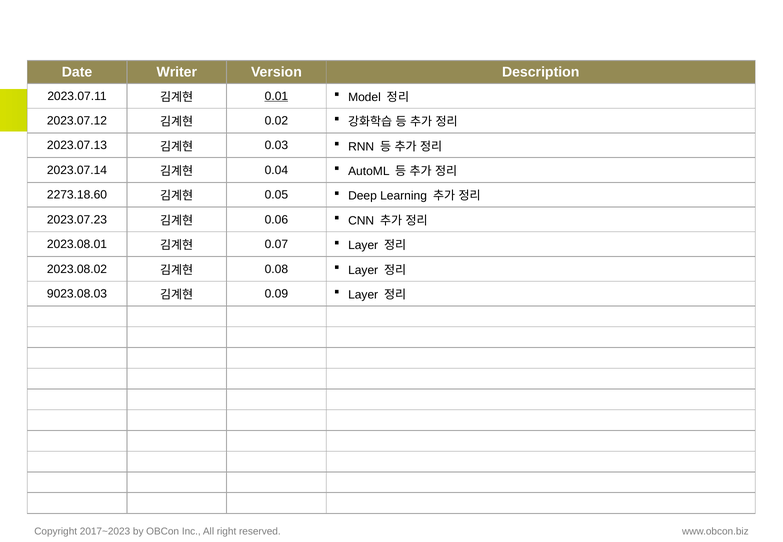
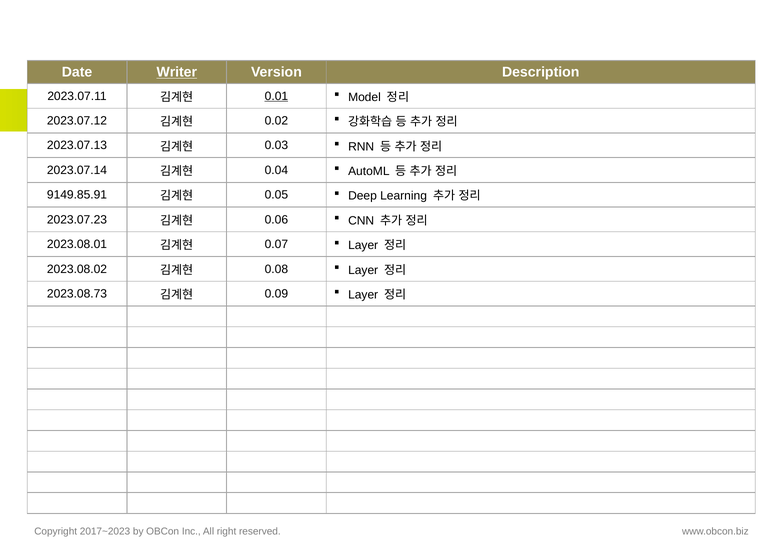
Writer underline: none -> present (177, 72)
2273.18.60: 2273.18.60 -> 9149.85.91 (77, 195)
9023.08.03: 9023.08.03 -> 2023.08.73 (77, 294)
